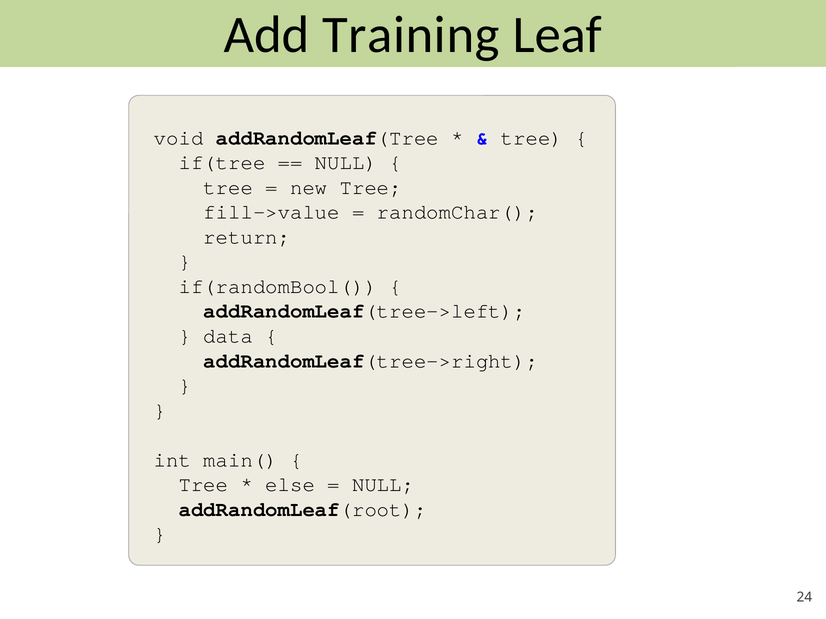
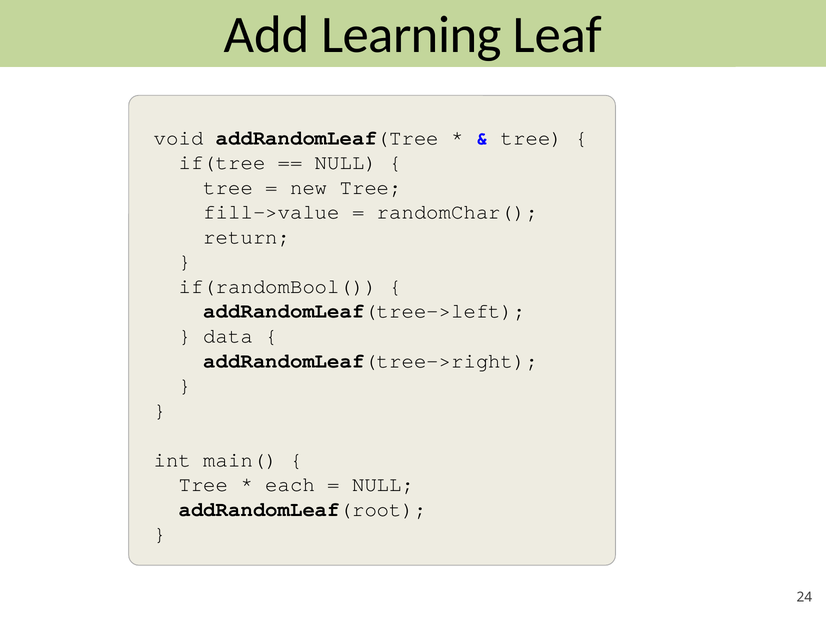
Training: Training -> Learning (411, 35)
else: else -> each (290, 485)
